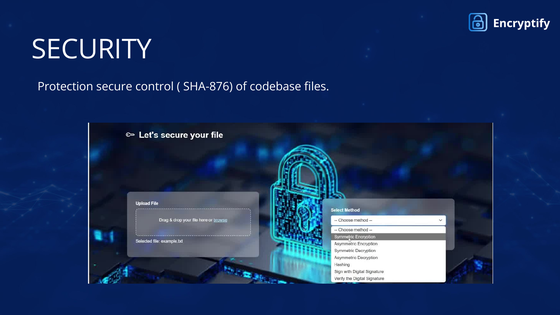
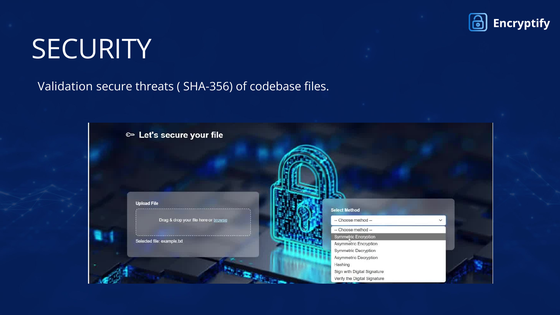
Protection: Protection -> Validation (65, 87)
control: control -> threats (155, 87)
SHA-876: SHA-876 -> SHA-356 (208, 87)
